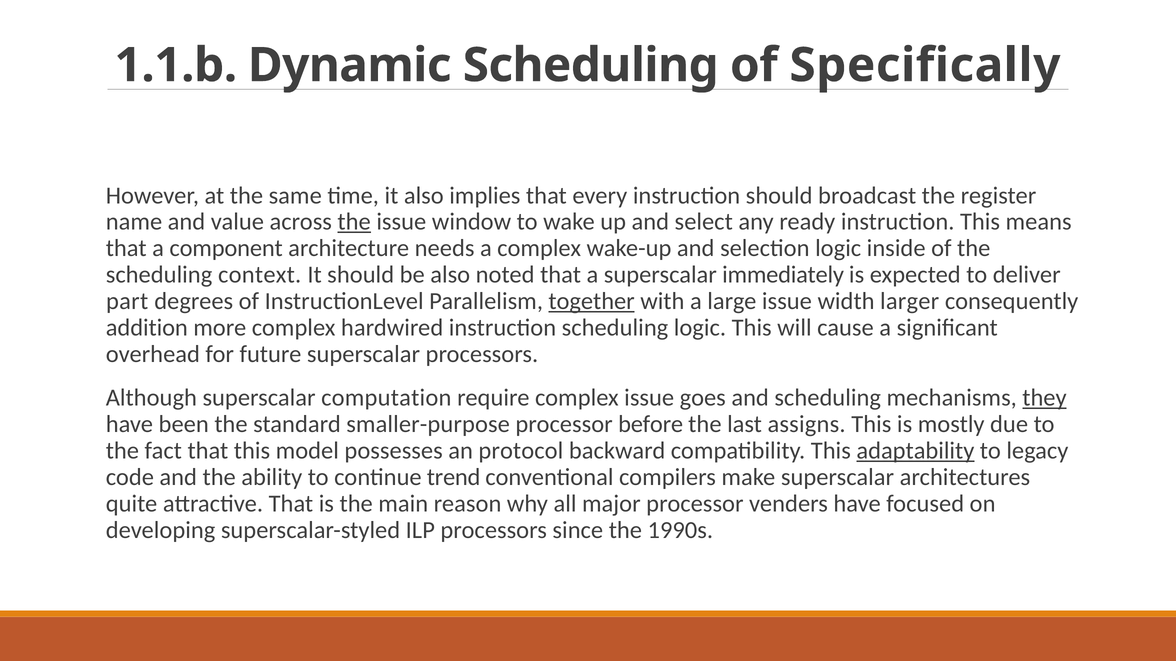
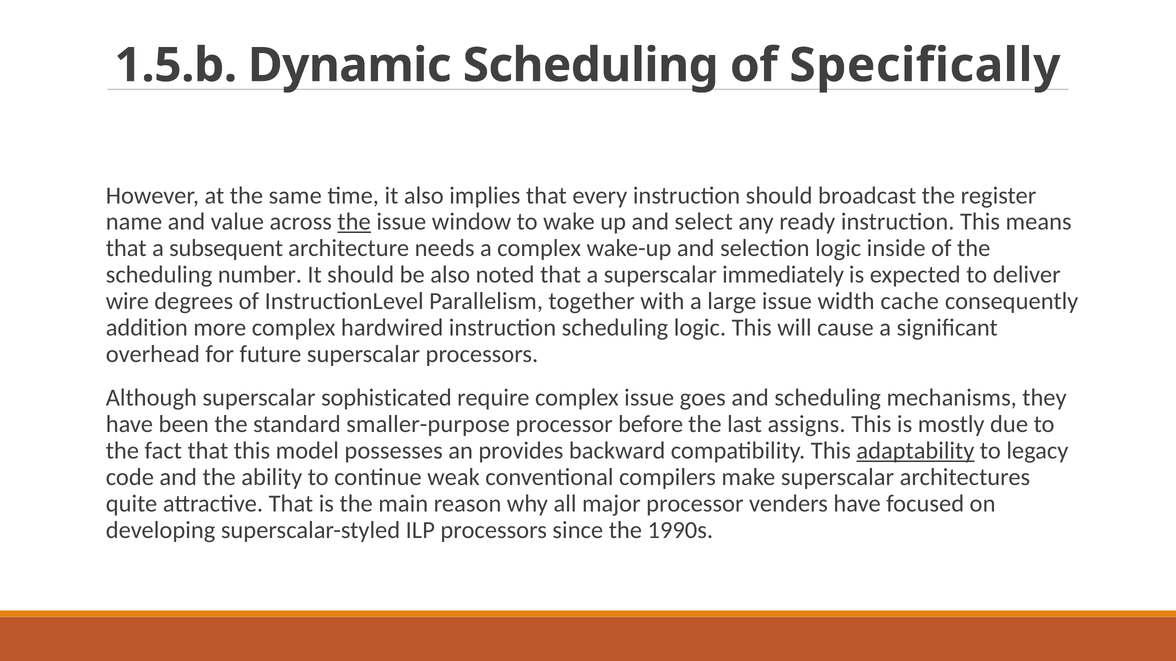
1.1.b: 1.1.b -> 1.5.b (176, 65)
component: component -> subsequent (226, 249)
context: context -> number (260, 275)
part: part -> wire (127, 302)
together underline: present -> none (592, 302)
larger: larger -> cache (910, 302)
computation: computation -> sophisticated (386, 398)
they underline: present -> none (1044, 398)
protocol: protocol -> provides (521, 451)
trend: trend -> weak (454, 478)
